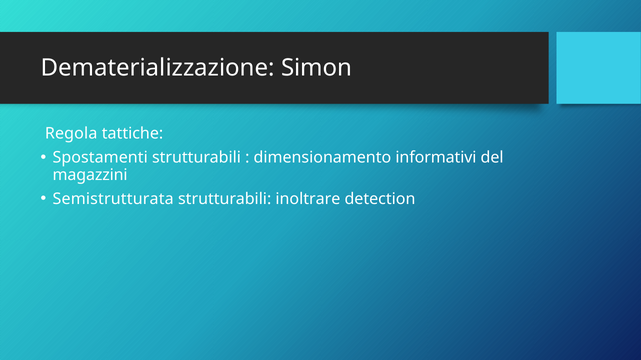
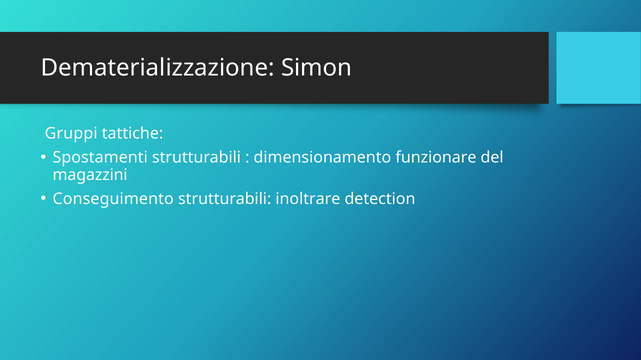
Regola: Regola -> Gruppi (71, 134)
informativi: informativi -> funzionare (436, 158)
Semistrutturata: Semistrutturata -> Conseguimento (113, 199)
